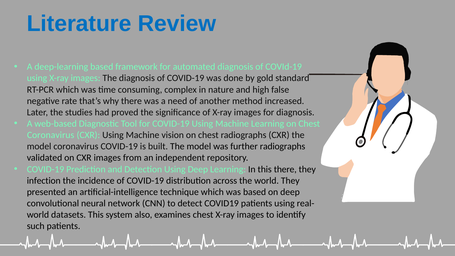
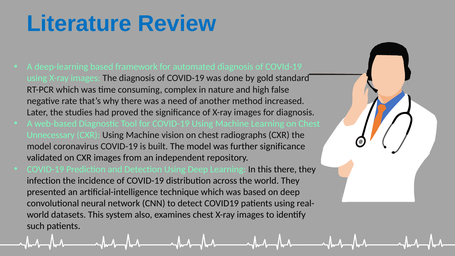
Coronavirus: Coronavirus -> Unnecessary (51, 135)
further radiographs: radiographs -> significance (283, 146)
